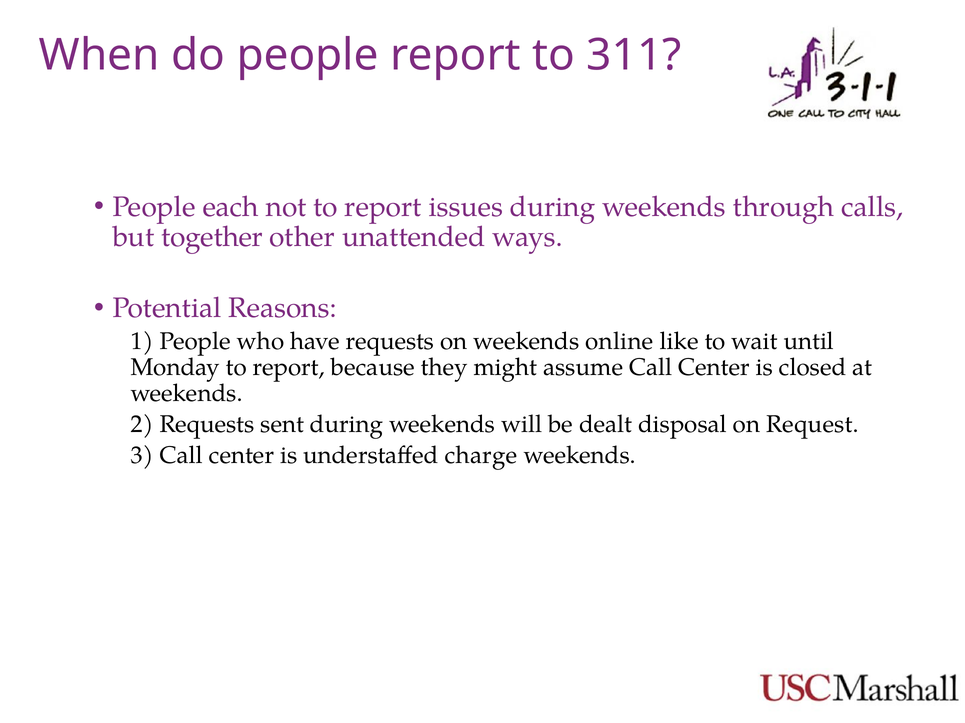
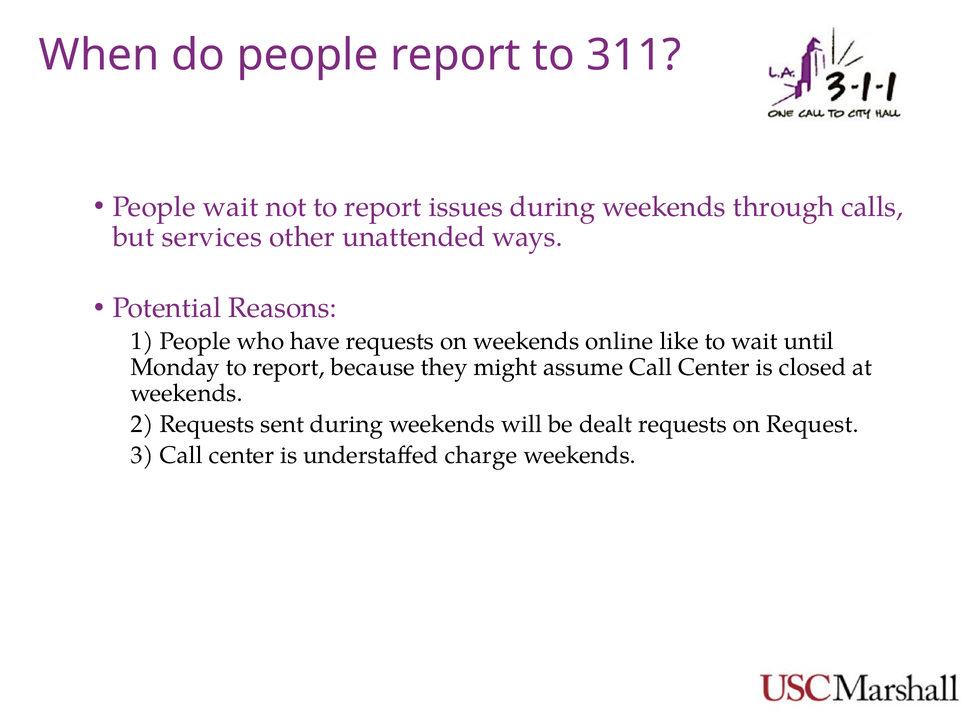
People each: each -> wait (230, 207)
together: together -> services (212, 237)
dealt disposal: disposal -> requests (683, 425)
